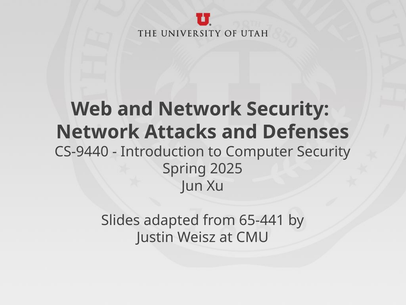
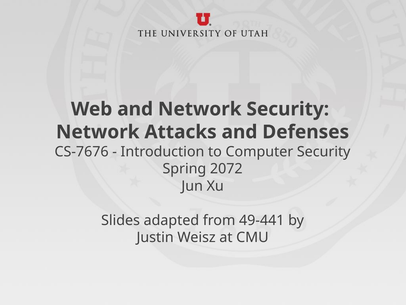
CS-9440: CS-9440 -> CS-7676 (82, 151)
2025: 2025 -> 2072 (226, 169)
65-441: 65-441 -> 49-441 (262, 220)
